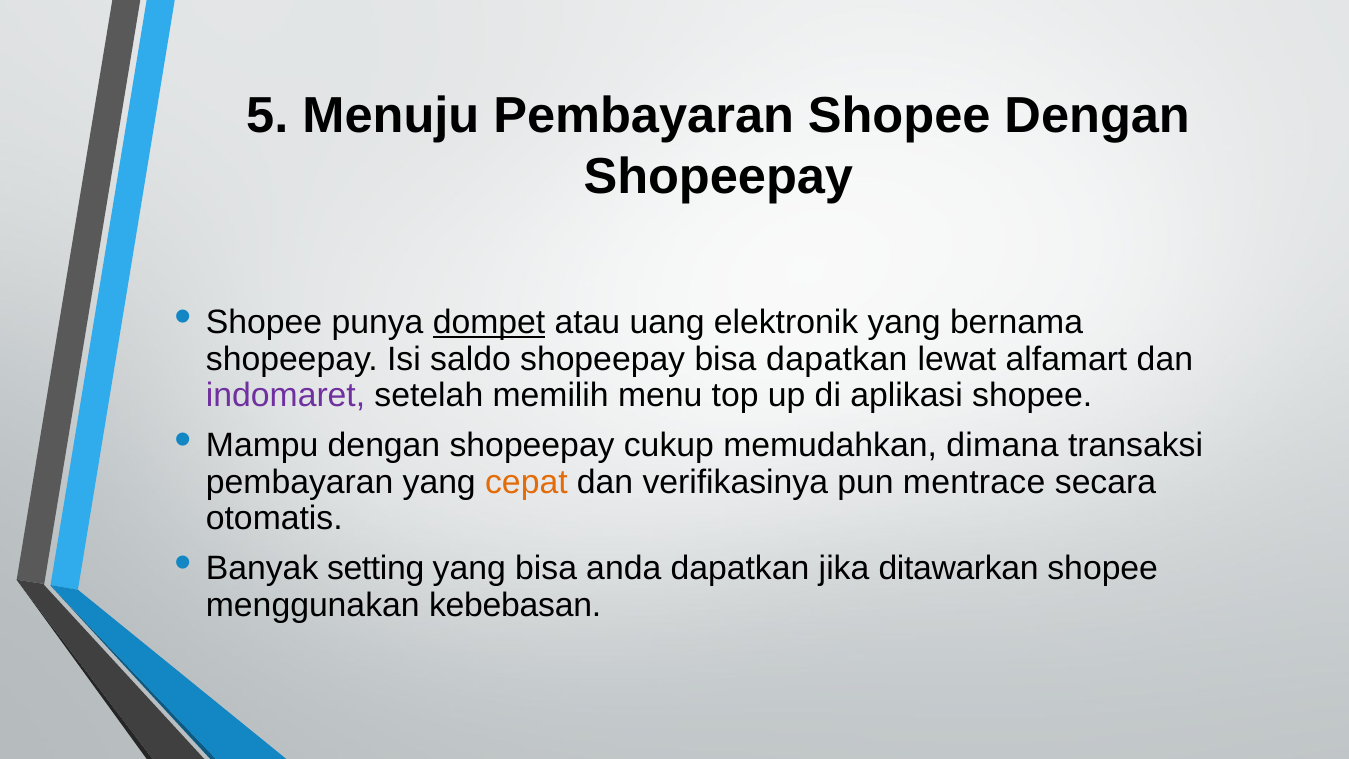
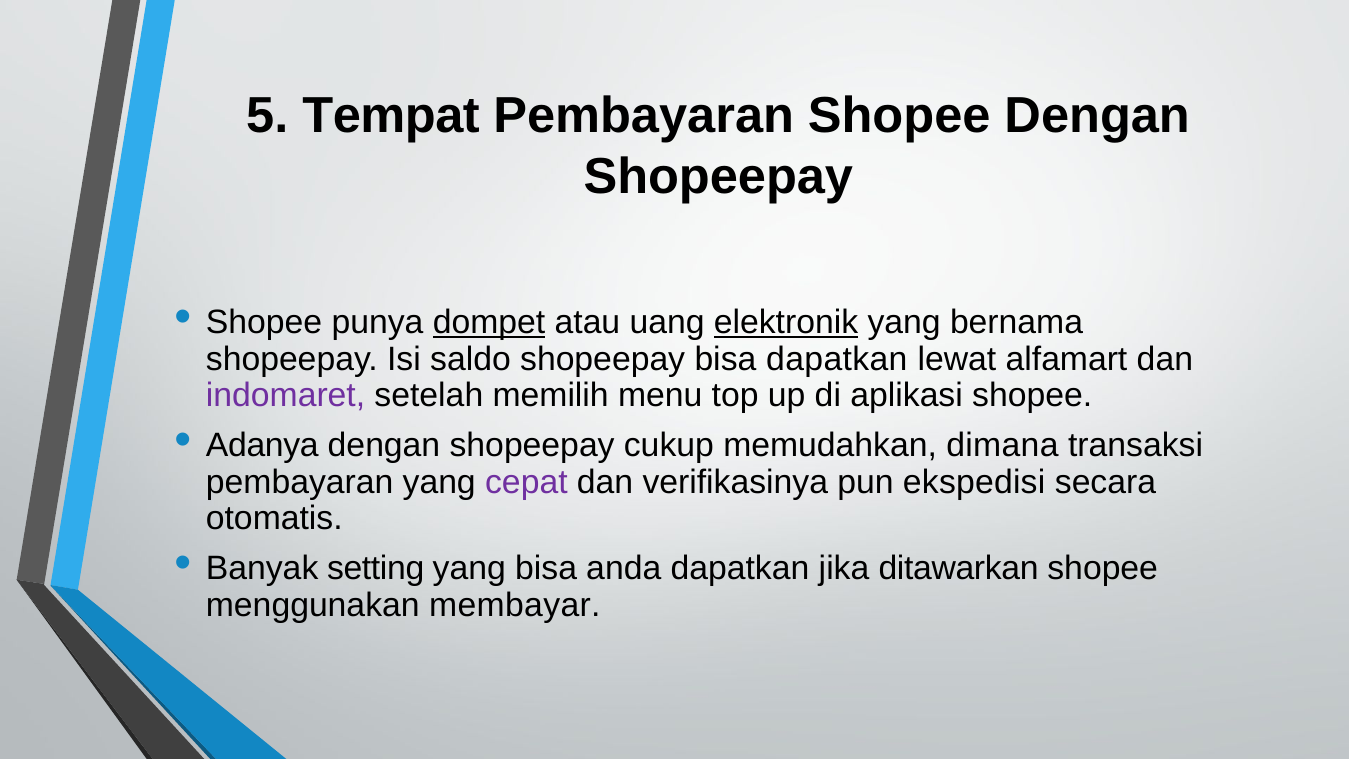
Menuju: Menuju -> Tempat (391, 116)
elektronik underline: none -> present (786, 323)
Mampu: Mampu -> Adanya (262, 446)
cepat colour: orange -> purple (526, 482)
mentrace: mentrace -> ekspedisi (974, 482)
kebebasan: kebebasan -> membayar (515, 605)
